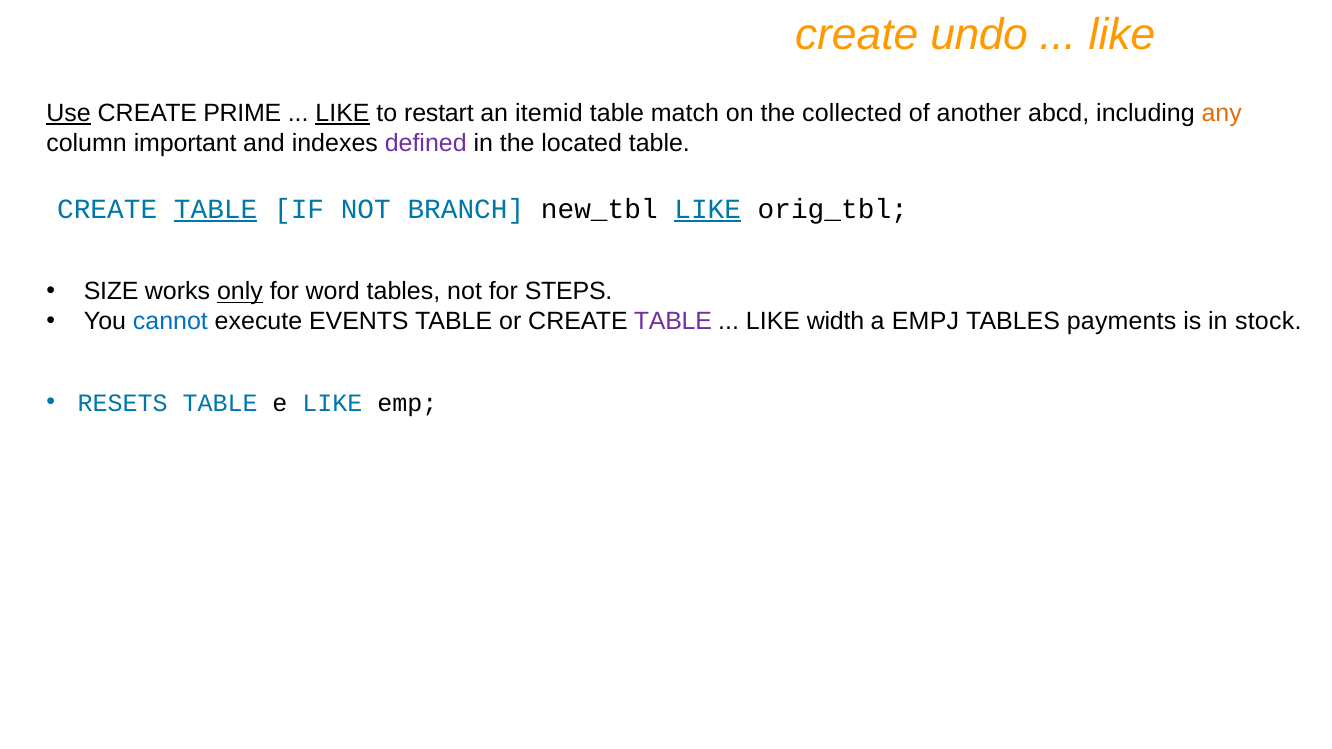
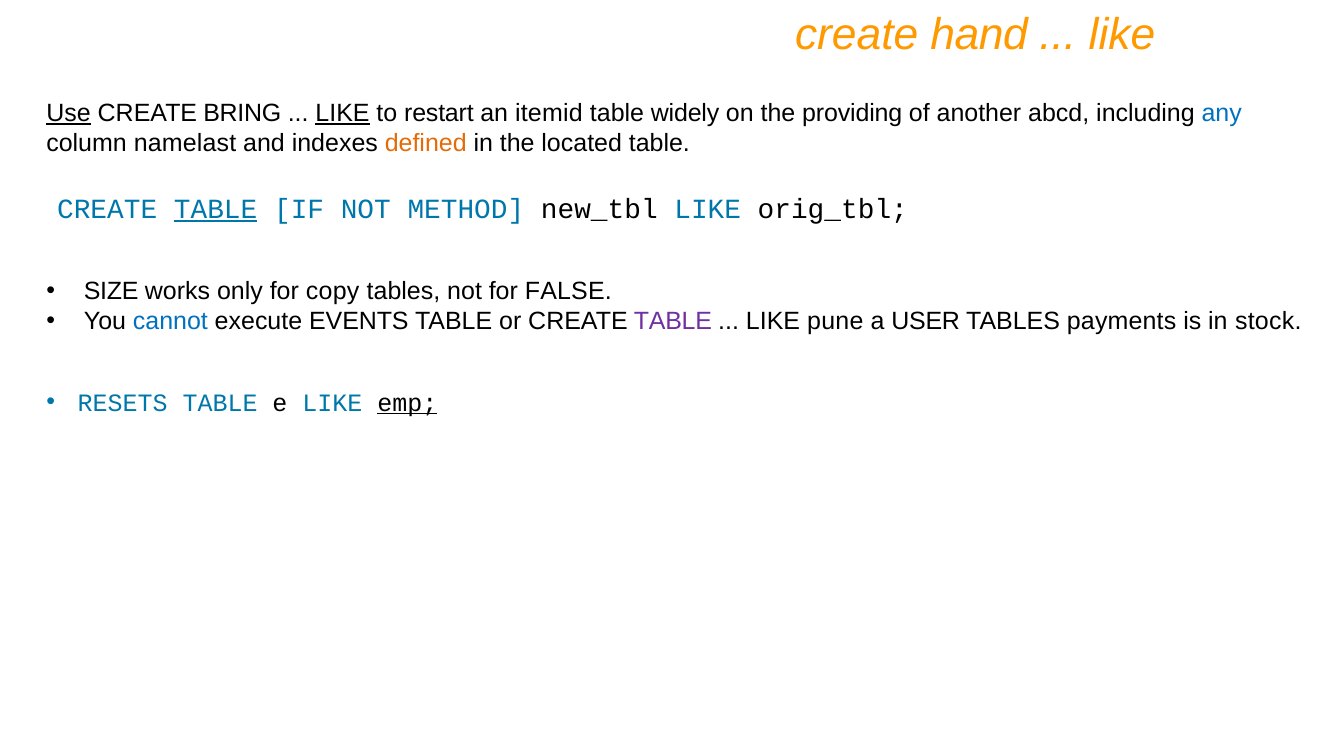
undo: undo -> hand (979, 35)
PRIME: PRIME -> BRING (242, 113)
match: match -> widely (685, 113)
collected: collected -> providing (852, 113)
any colour: orange -> blue (1222, 113)
important: important -> namelast (185, 143)
defined colour: purple -> orange (426, 143)
BRANCH: BRANCH -> METHOD (466, 209)
LIKE underline: present -> none (708, 209)
only underline: present -> none (240, 292)
word: word -> copy (333, 292)
STEPS: STEPS -> FALSE (568, 292)
width: width -> pune (835, 322)
EMPJ: EMPJ -> USER (926, 322)
emp underline: none -> present (407, 403)
